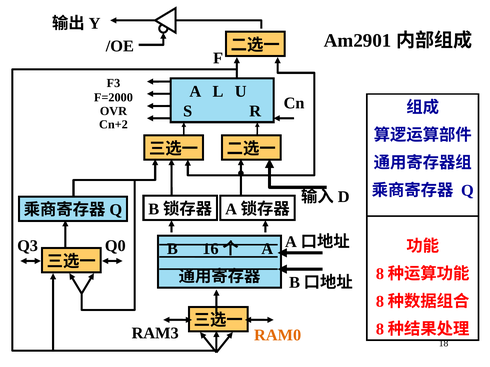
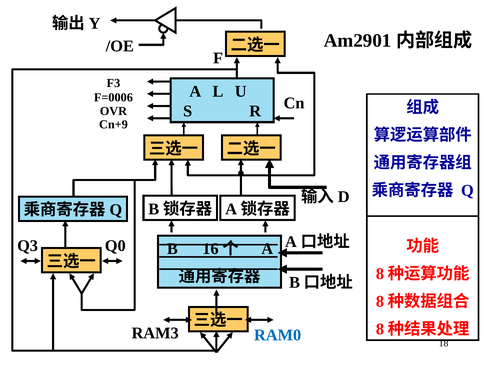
F=2000: F=2000 -> F=0006 (113, 98)
Cn+2: Cn+2 -> Cn+9 (113, 125)
RAM0 colour: orange -> blue (278, 336)
